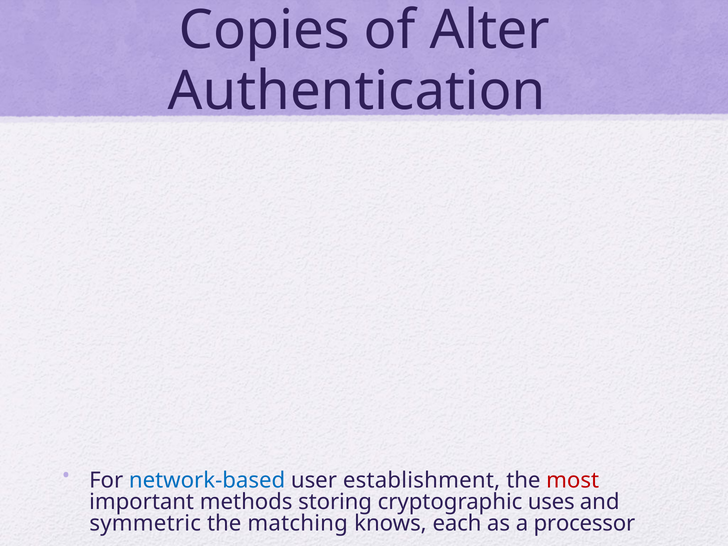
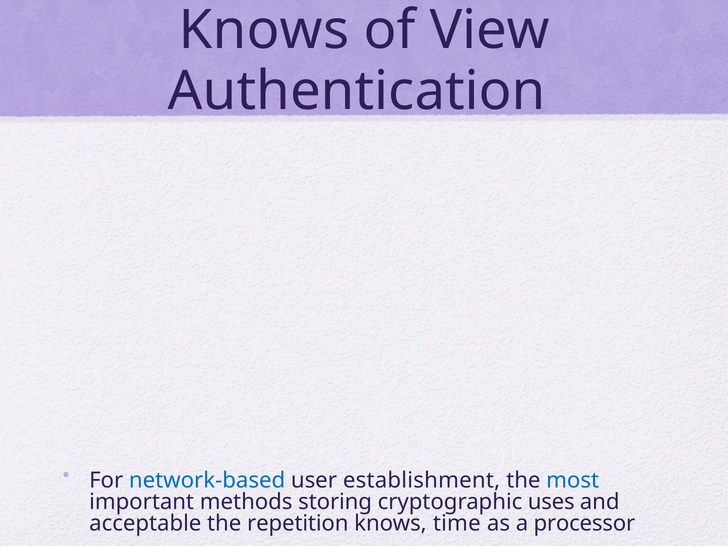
Copies: Copies -> Knows (264, 30)
Alter: Alter -> View (490, 30)
most colour: red -> blue (573, 481)
symmetric: symmetric -> acceptable (145, 523)
matching: matching -> repetition (298, 523)
each: each -> time (457, 523)
